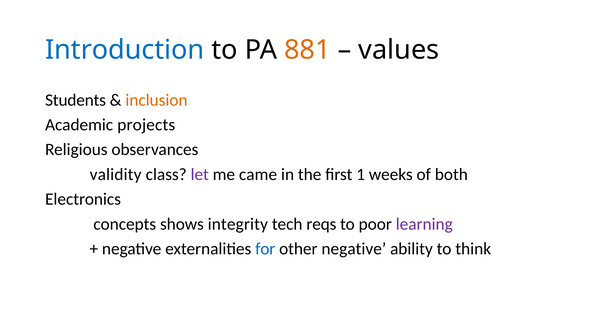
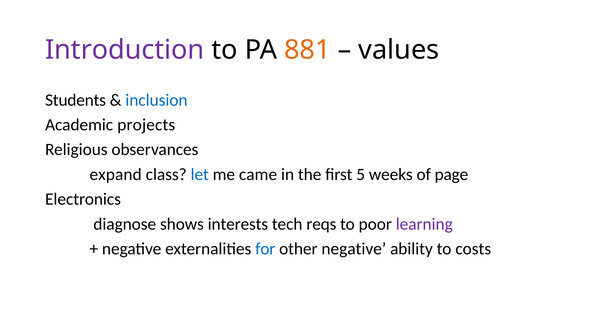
Introduction colour: blue -> purple (125, 50)
inclusion colour: orange -> blue (156, 100)
validity: validity -> expand (116, 174)
let colour: purple -> blue (200, 174)
1: 1 -> 5 (361, 174)
both: both -> page (451, 174)
concepts: concepts -> diagnose (125, 224)
integrity: integrity -> interests (238, 224)
think: think -> costs (473, 249)
